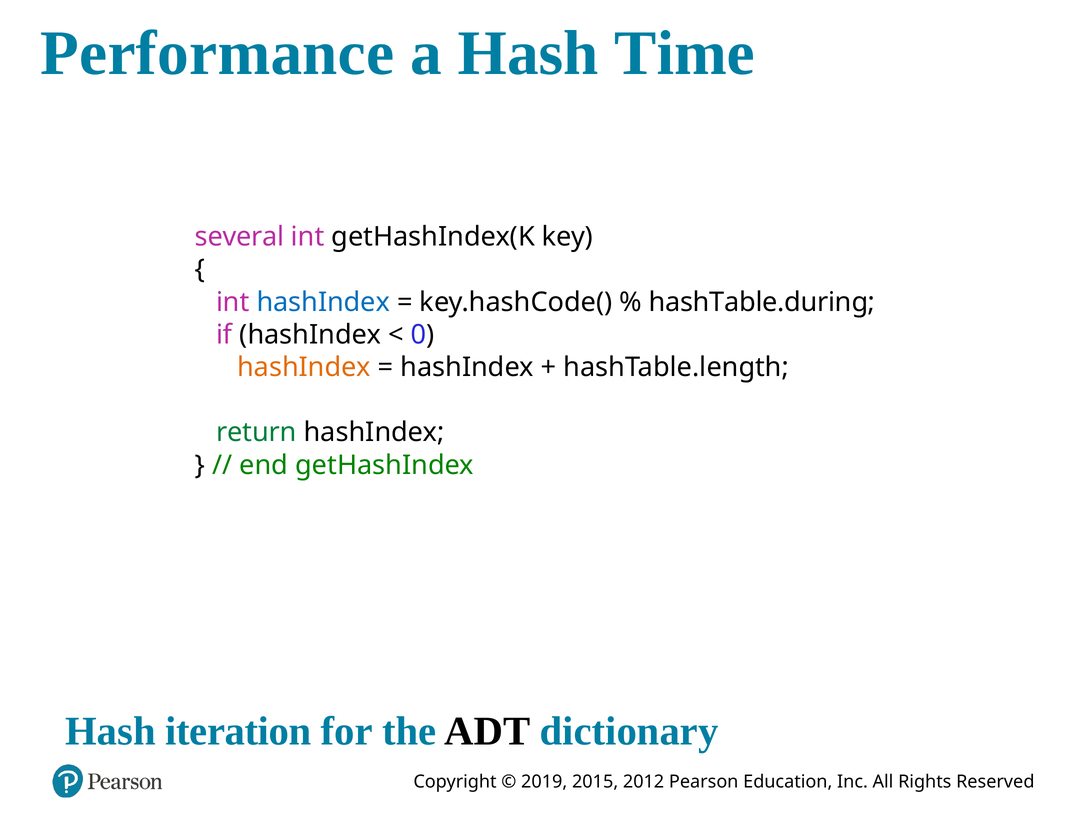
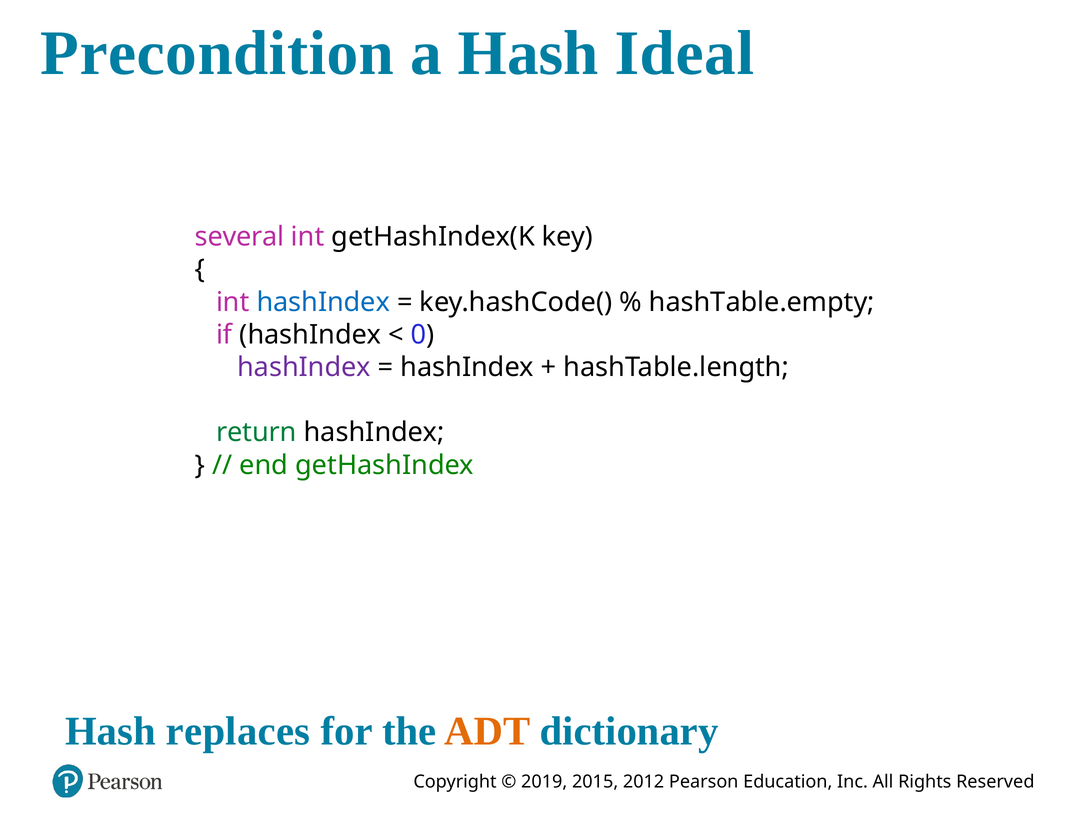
Performance: Performance -> Precondition (217, 53)
Time: Time -> Ideal (684, 53)
hashTable.during: hashTable.during -> hashTable.empty (762, 302)
hashIndex colour: orange -> purple (304, 367)
iteration: iteration -> replaces (238, 731)
ADT colour: black -> orange (487, 731)
